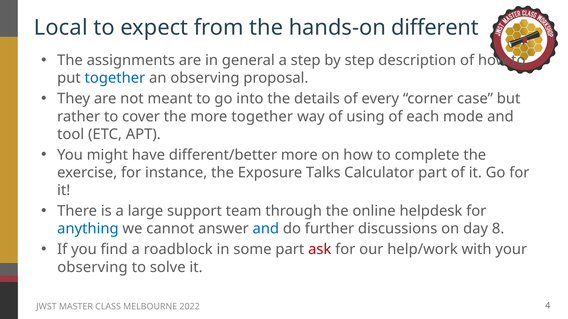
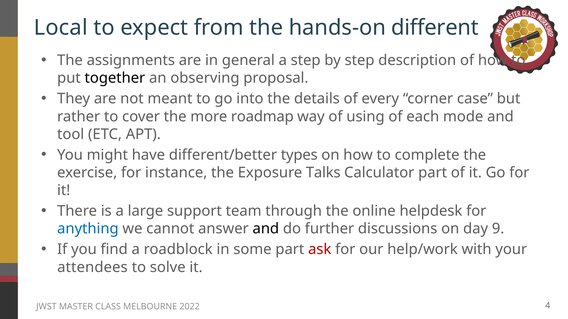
together colour: blue -> black (115, 78)
more together: together -> roadmap (262, 117)
different/better more: more -> types (299, 155)
and colour: blue -> black (266, 229)
8: 8 -> 9 (498, 229)
observing: observing -> attendees (92, 268)
